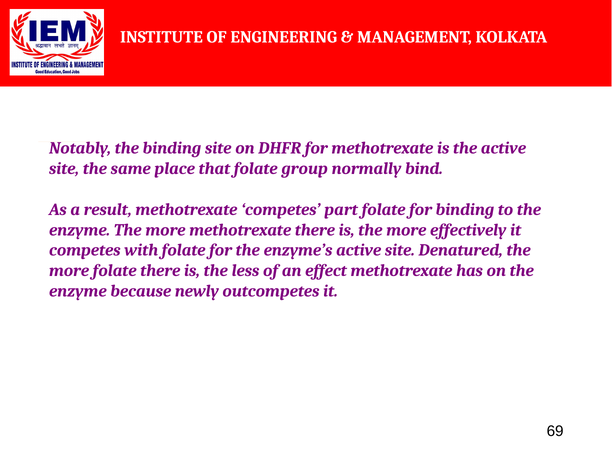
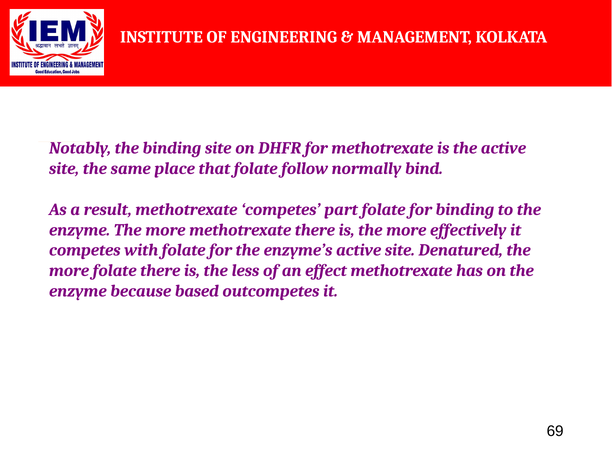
group: group -> follow (305, 169)
newly: newly -> based (197, 291)
